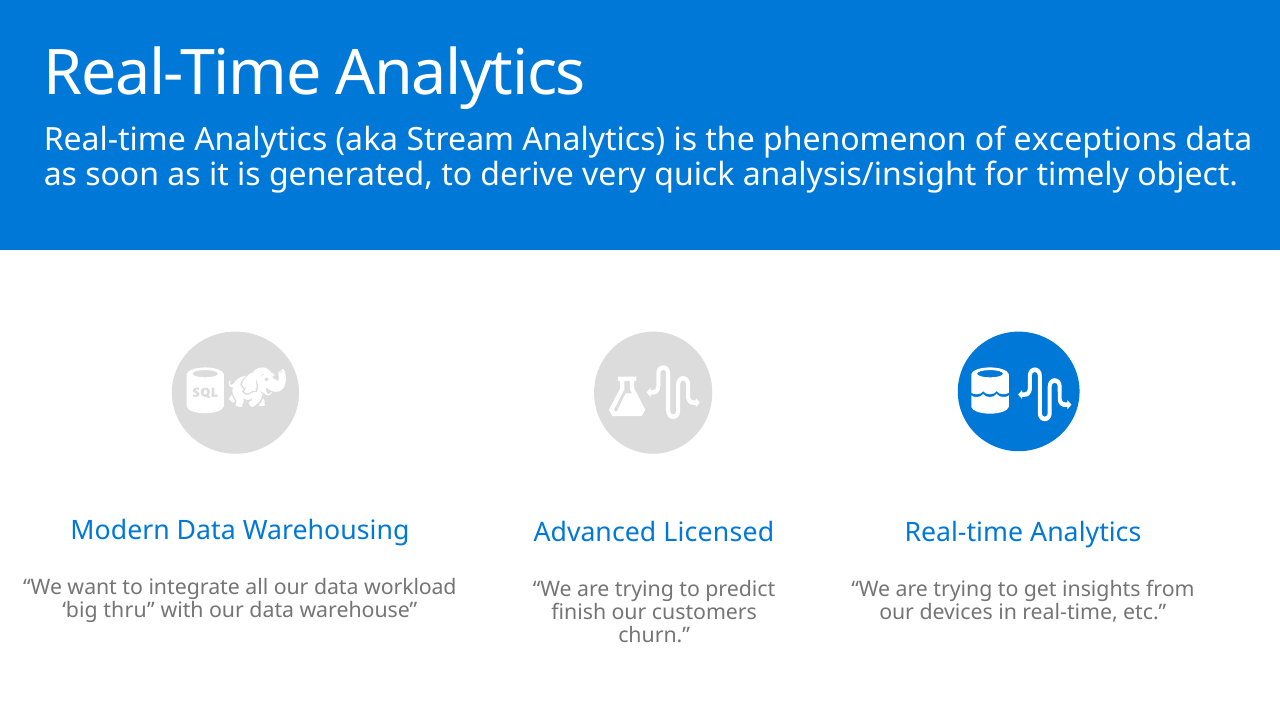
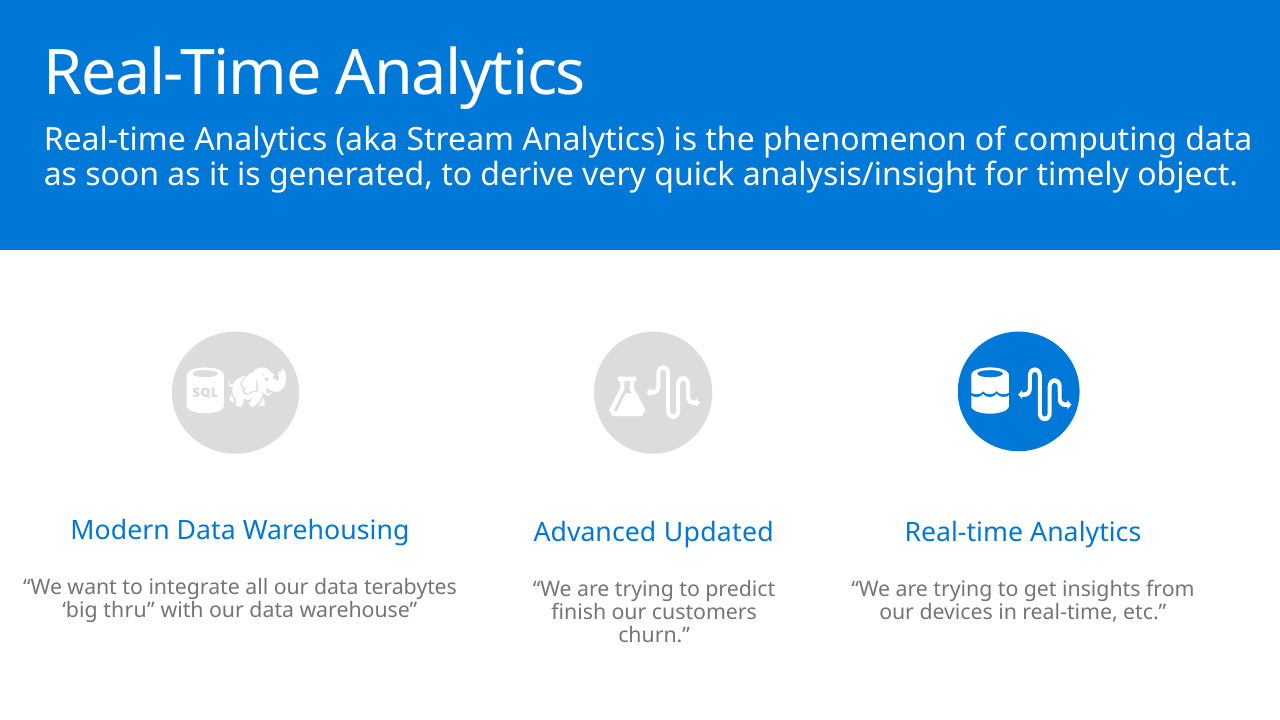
exceptions: exceptions -> computing (1095, 140)
Licensed: Licensed -> Updated (719, 532)
workload: workload -> terabytes (410, 588)
